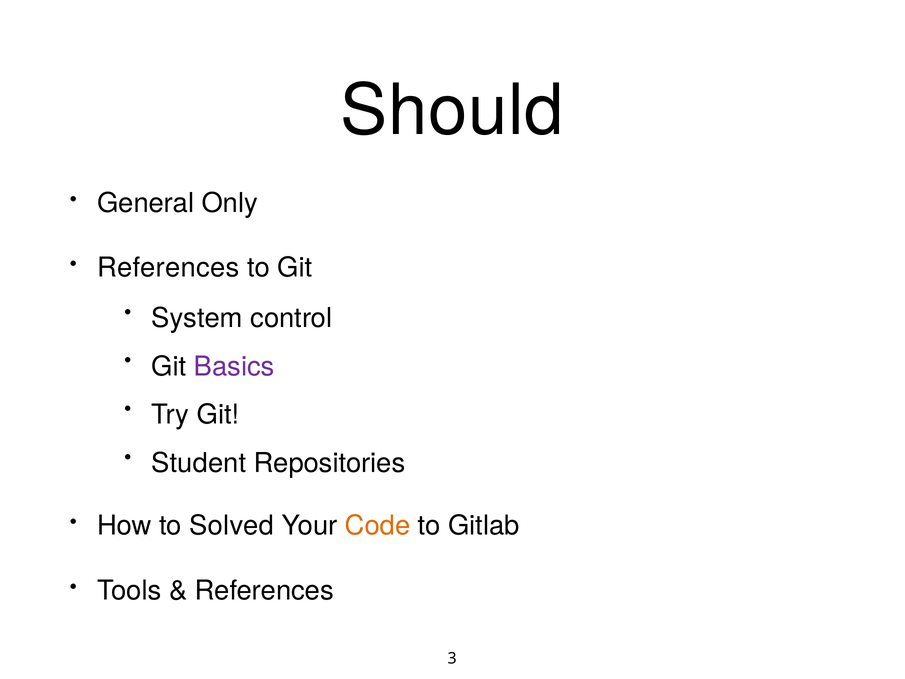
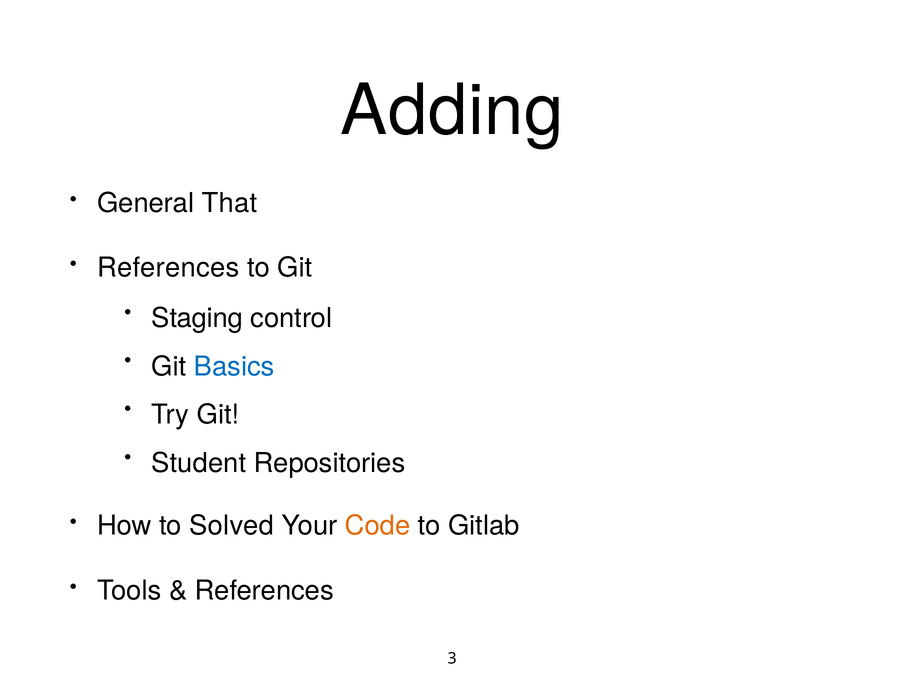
Should: Should -> Adding (452, 111)
Only: Only -> That (230, 203)
System: System -> Staging (197, 318)
Basics colour: purple -> blue (234, 367)
